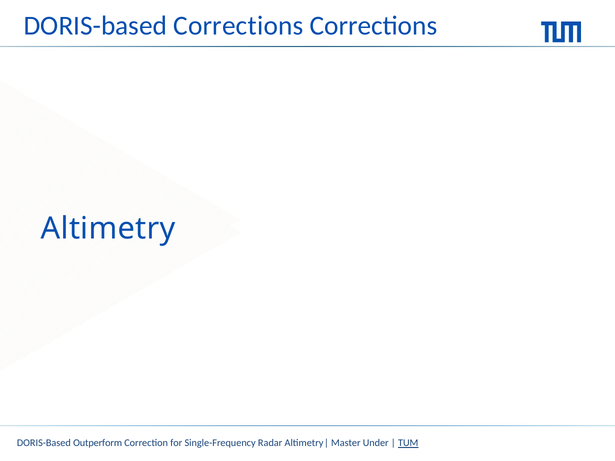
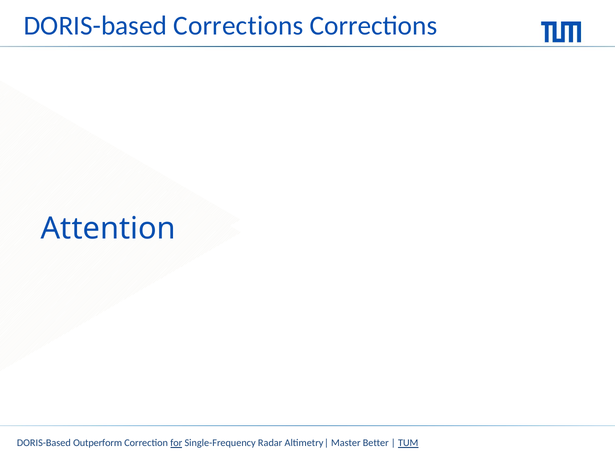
Altimetry: Altimetry -> Attention (108, 228)
for underline: none -> present (176, 443)
Under: Under -> Better (376, 443)
